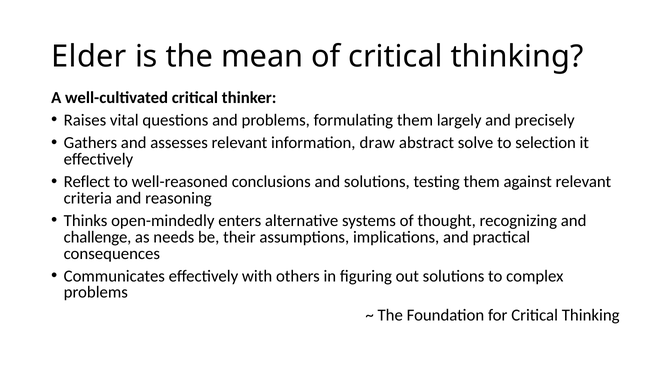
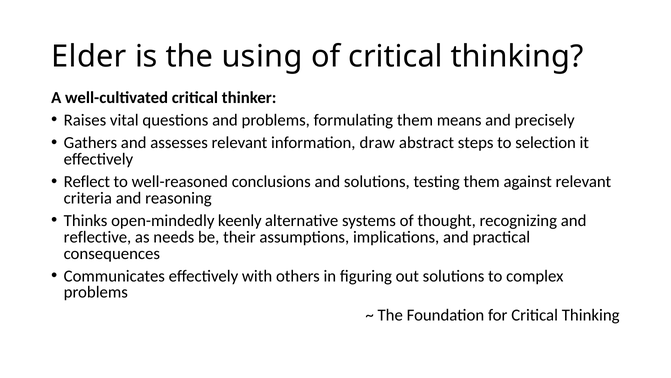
mean: mean -> using (262, 56)
largely: largely -> means (459, 120)
solve: solve -> steps (476, 143)
enters: enters -> keenly (240, 220)
challenge: challenge -> reflective (98, 237)
